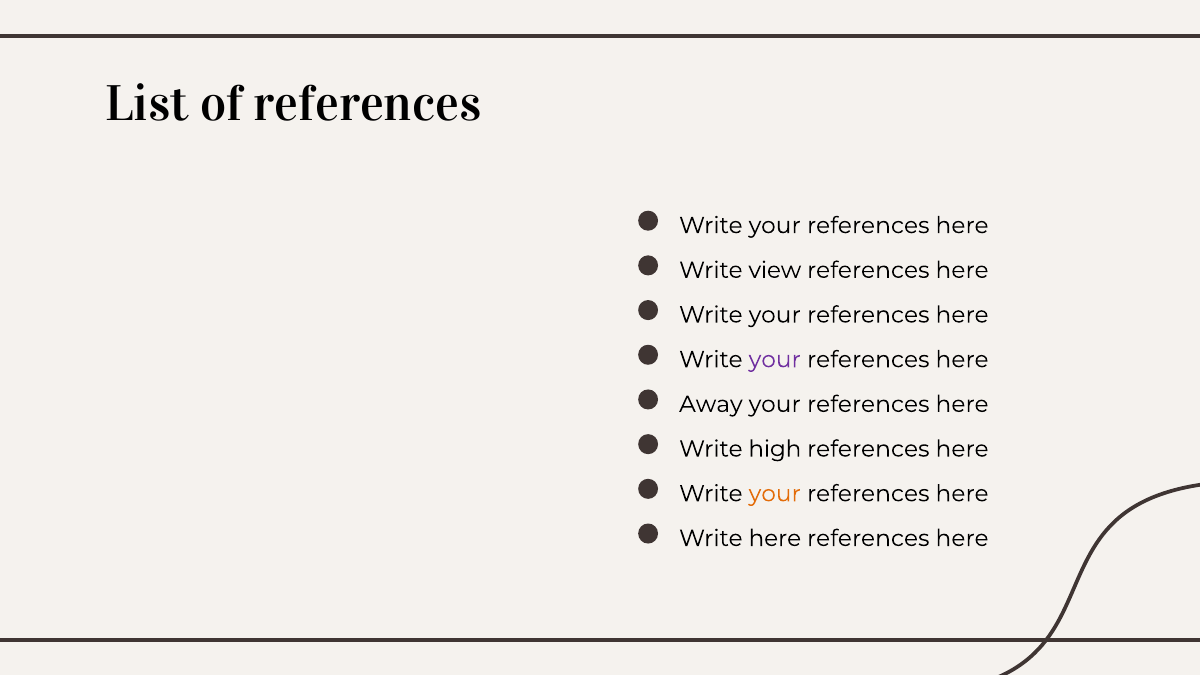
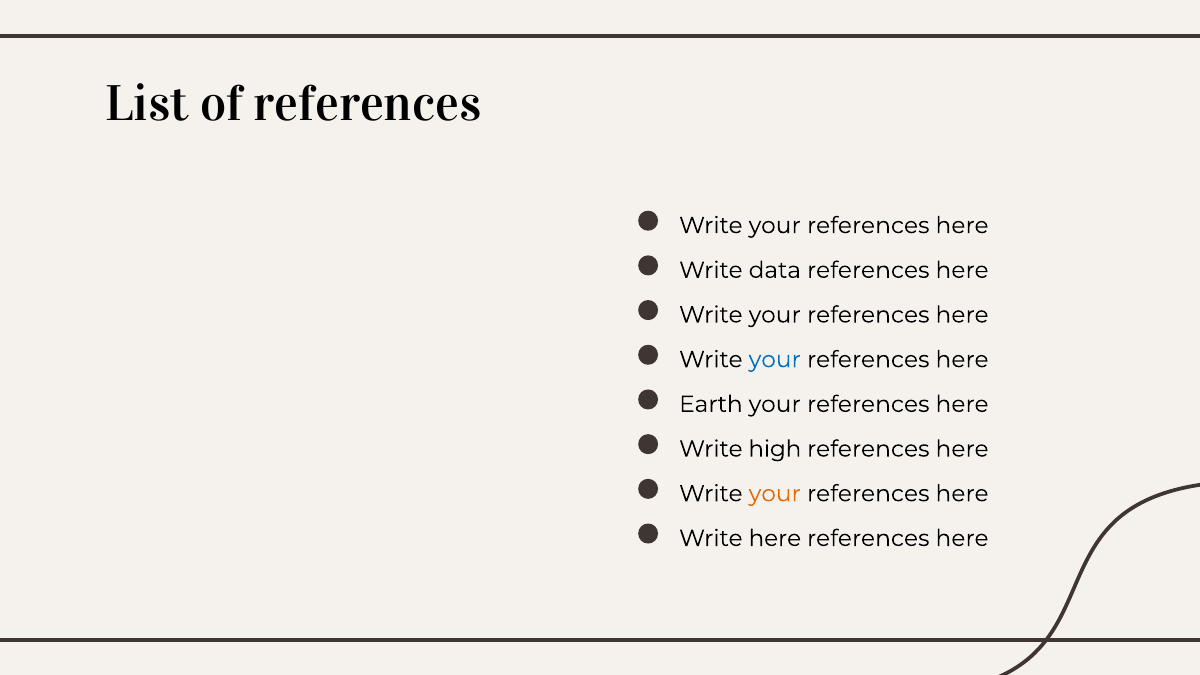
view: view -> data (775, 270)
your colour: purple -> blue (775, 360)
Away: Away -> Earth (711, 404)
